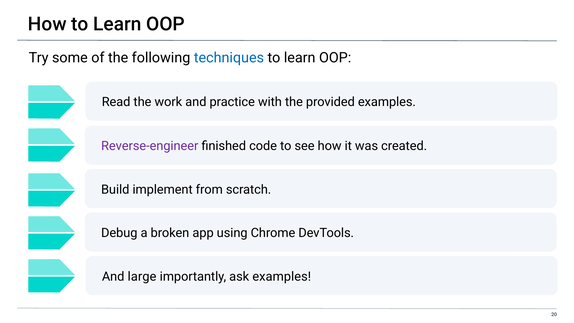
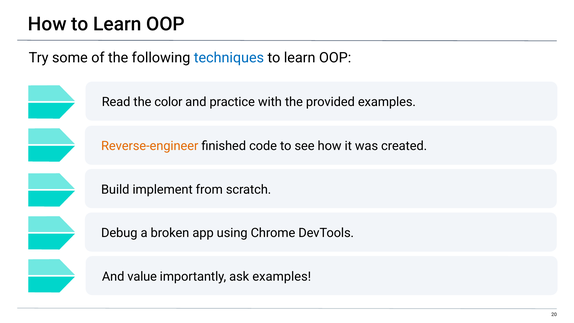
work: work -> color (168, 102)
Reverse-engineer colour: purple -> orange (150, 146)
large: large -> value (142, 276)
